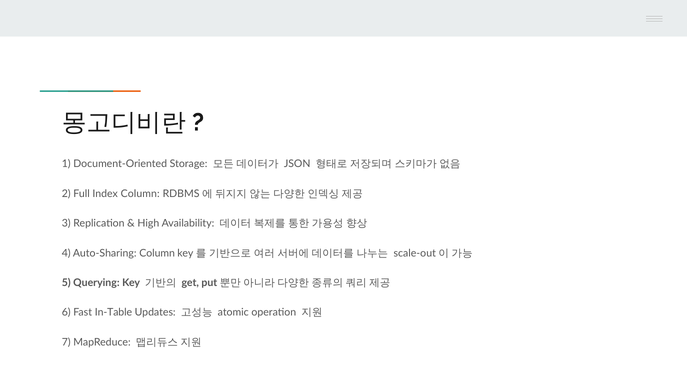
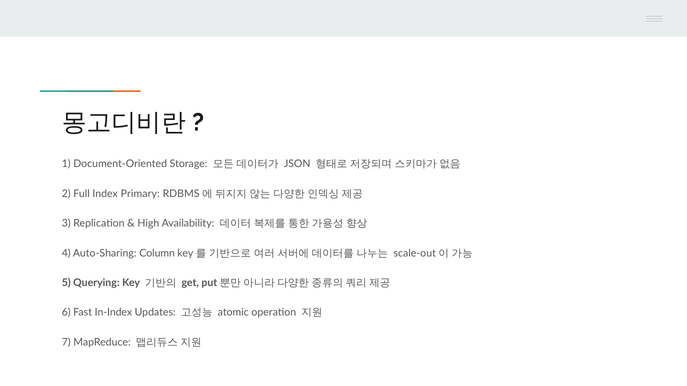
Index Column: Column -> Primary (140, 194)
In-Table: In-Table -> In-Index (113, 313)
